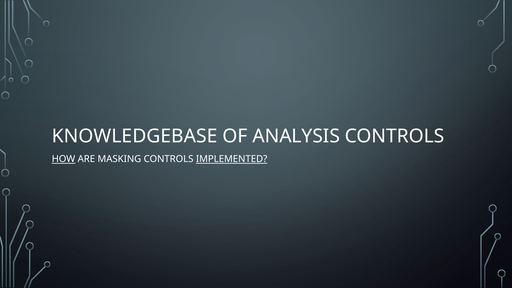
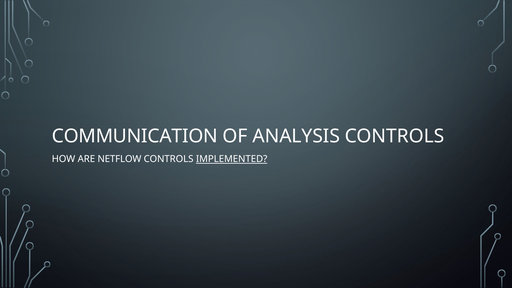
KNOWLEDGEBASE: KNOWLEDGEBASE -> COMMUNICATION (135, 136)
HOW underline: present -> none (64, 159)
MASKING: MASKING -> NETFLOW (119, 159)
